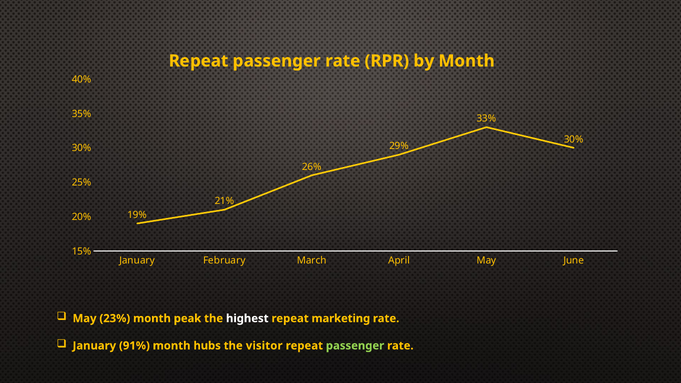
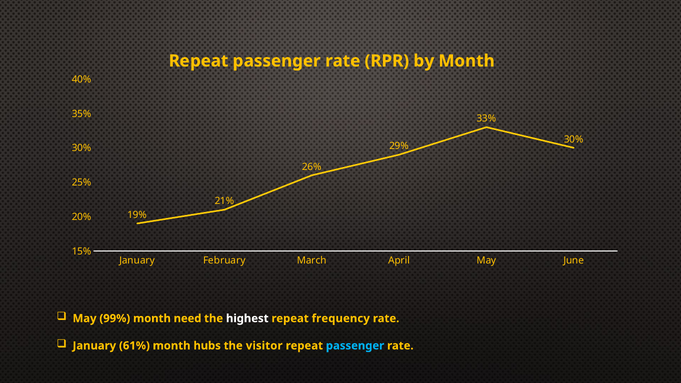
23%: 23% -> 99% (115, 318)
peak: peak -> need (188, 318)
marketing: marketing -> frequency (341, 318)
91%: 91% -> 61% (134, 346)
passenger colour: light green -> light blue (355, 346)
